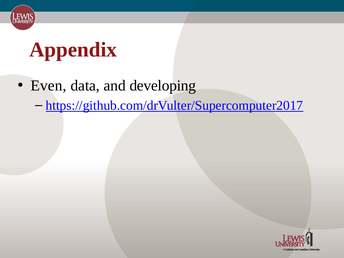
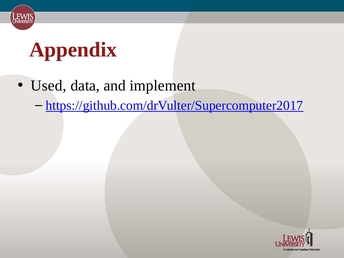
Even: Even -> Used (49, 86)
developing: developing -> implement (163, 86)
